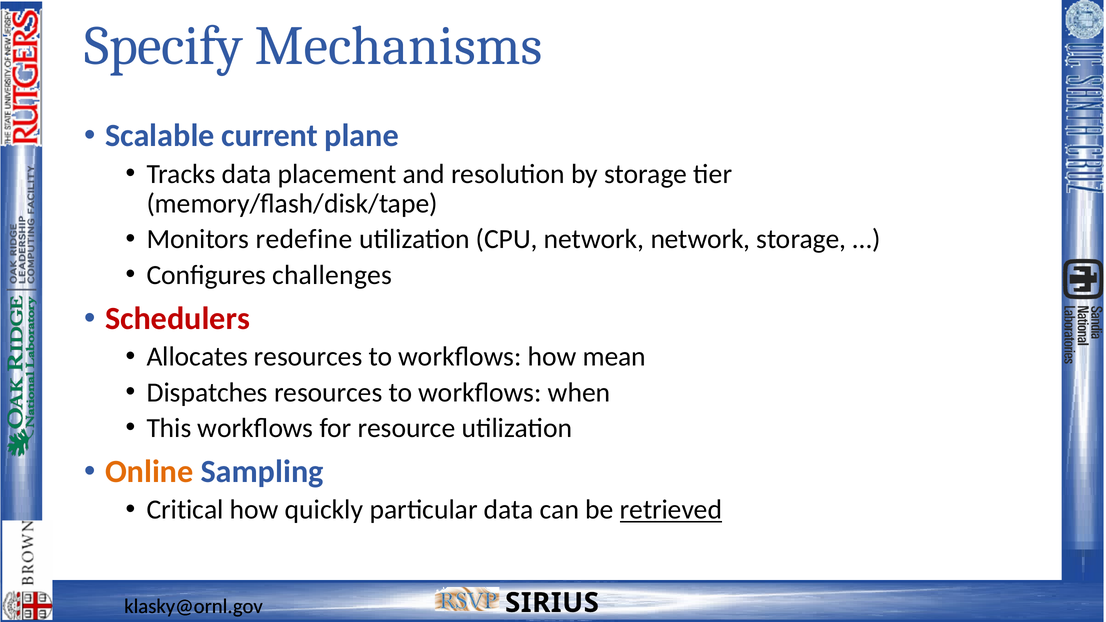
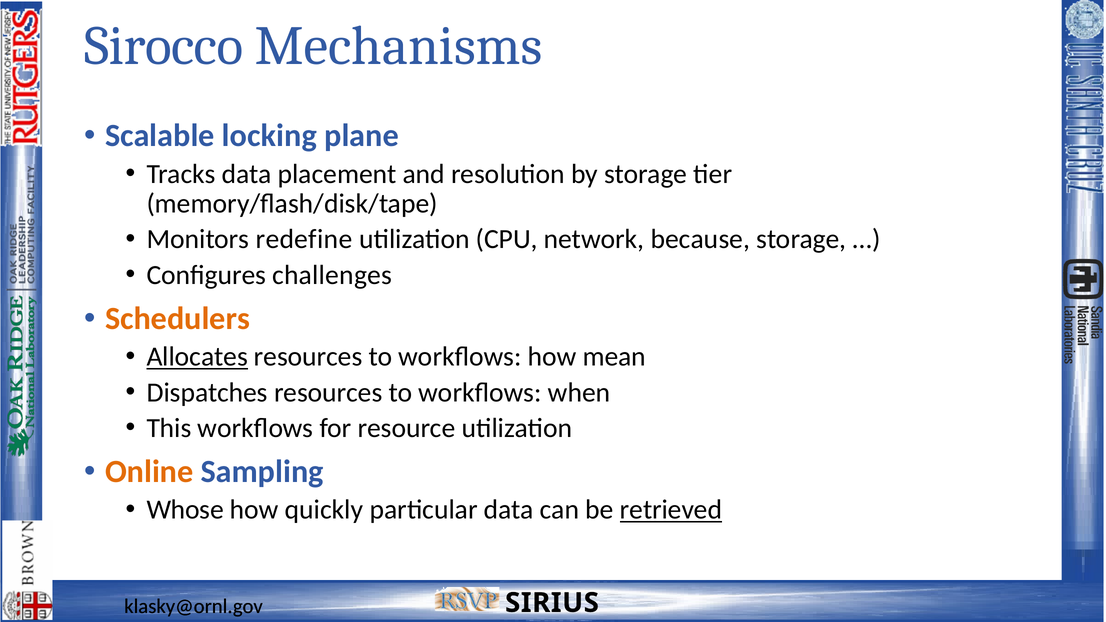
Specify: Specify -> Sirocco (164, 46)
current: current -> locking (269, 136)
network network: network -> because (700, 239)
Schedulers colour: red -> orange (177, 319)
Allocates underline: none -> present (197, 357)
Critical: Critical -> Whose (185, 510)
